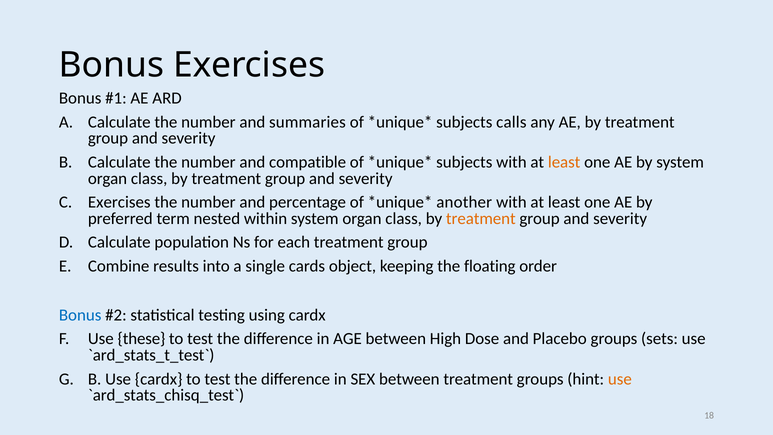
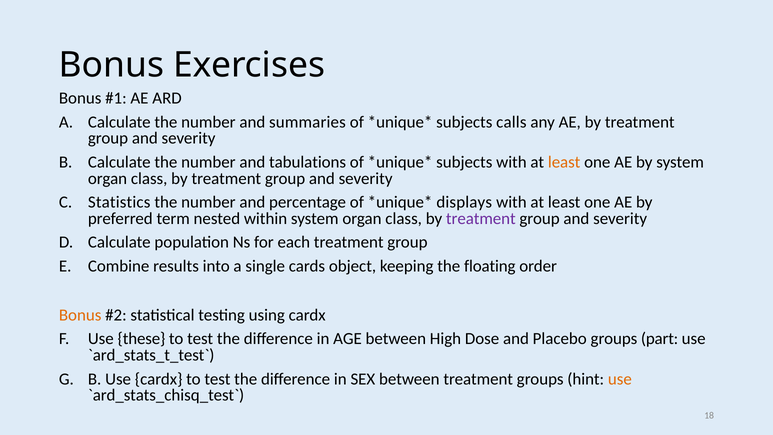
compatible: compatible -> tabulations (308, 162)
Exercises: Exercises -> Statistics (119, 202)
another: another -> displays (464, 202)
treatment colour: orange -> purple (481, 219)
Bonus colour: blue -> orange (80, 315)
sets: sets -> part (660, 339)
